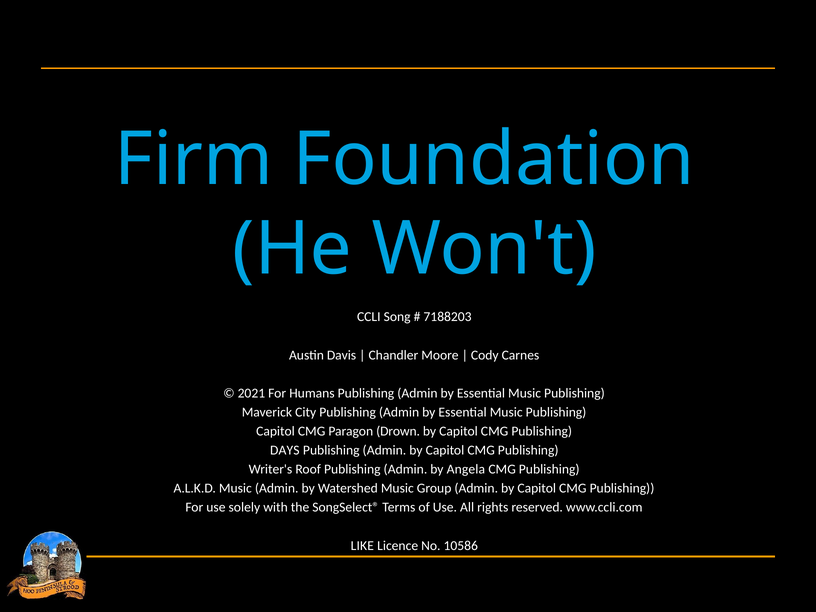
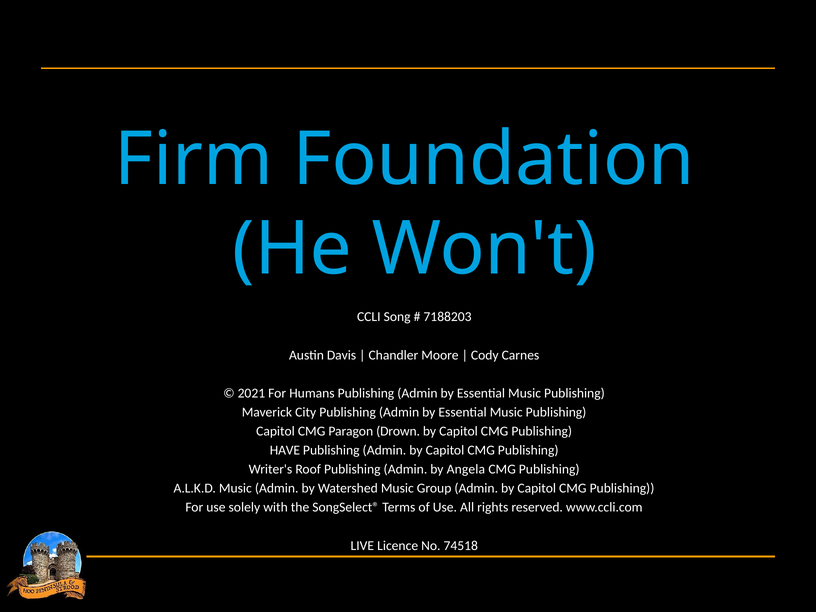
DAYS: DAYS -> HAVE (285, 450)
LIKE: LIKE -> LIVE (362, 546)
10586: 10586 -> 74518 (461, 546)
